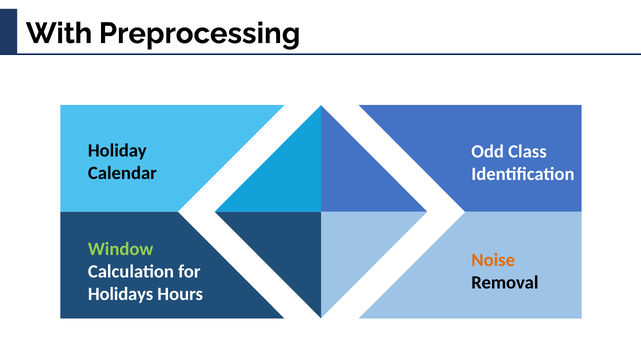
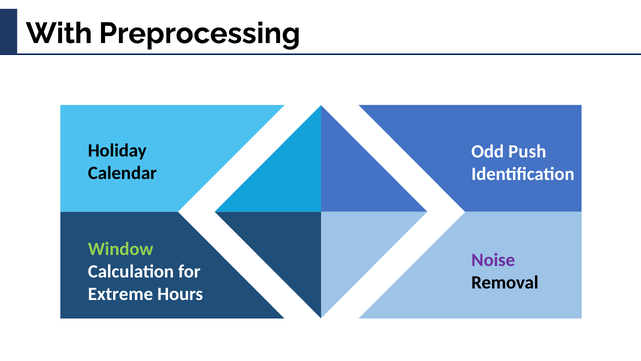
Class: Class -> Push (527, 151)
Noise colour: orange -> purple (493, 260)
Holidays: Holidays -> Extreme (120, 293)
